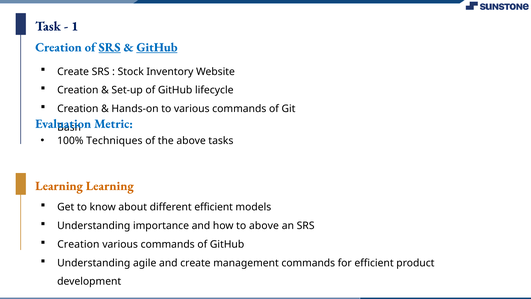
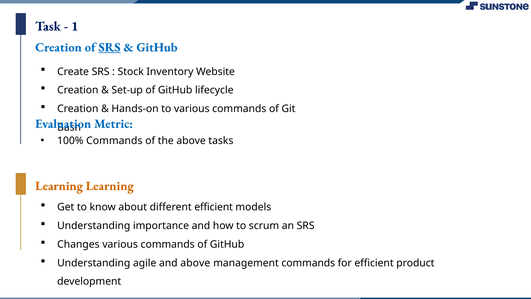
GitHub underline: present -> none (157, 47)
100% Techniques: Techniques -> Commands (114, 141)
to above: above -> scrum (264, 226)
Creation: Creation -> Changes (78, 244)
and create: create -> above (195, 263)
